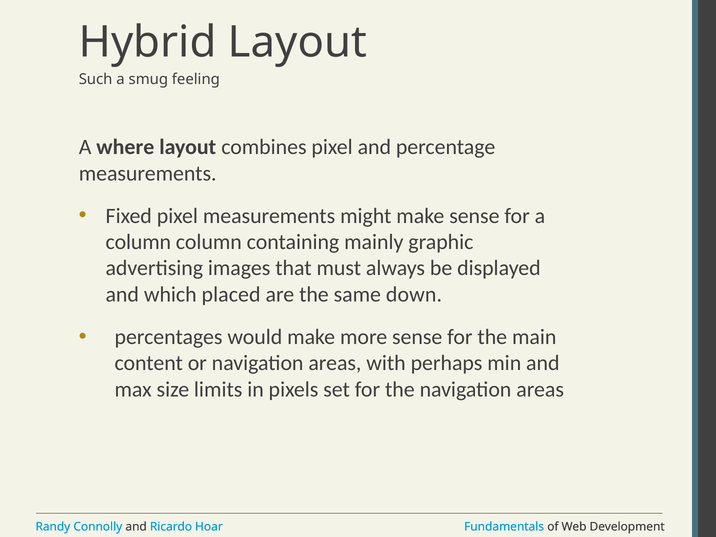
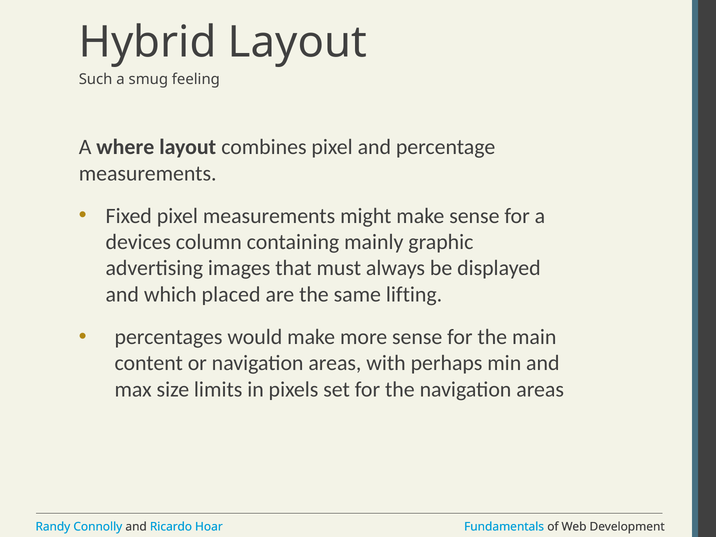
column: column -> devices (138, 242)
down: down -> lifting (414, 294)
